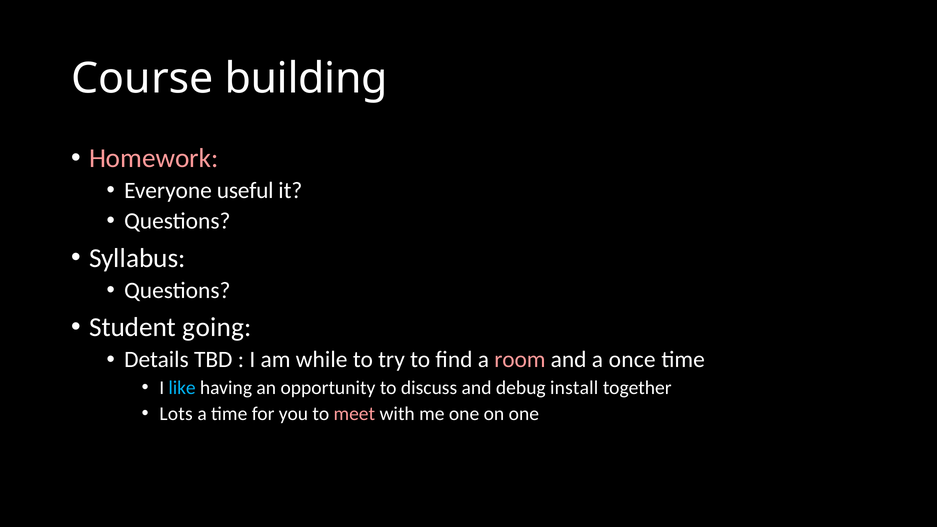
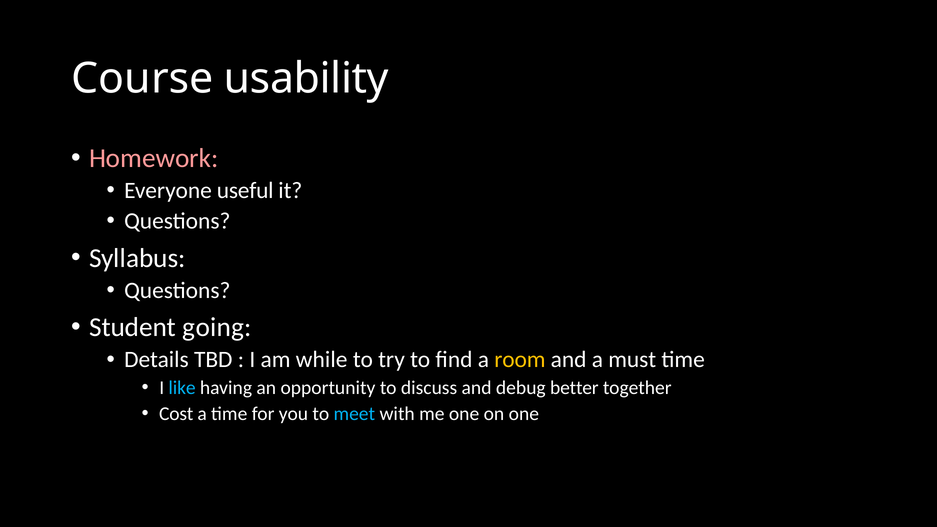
building: building -> usability (306, 79)
room colour: pink -> yellow (520, 360)
once: once -> must (632, 360)
install: install -> better (574, 388)
Lots: Lots -> Cost (176, 414)
meet colour: pink -> light blue (354, 414)
